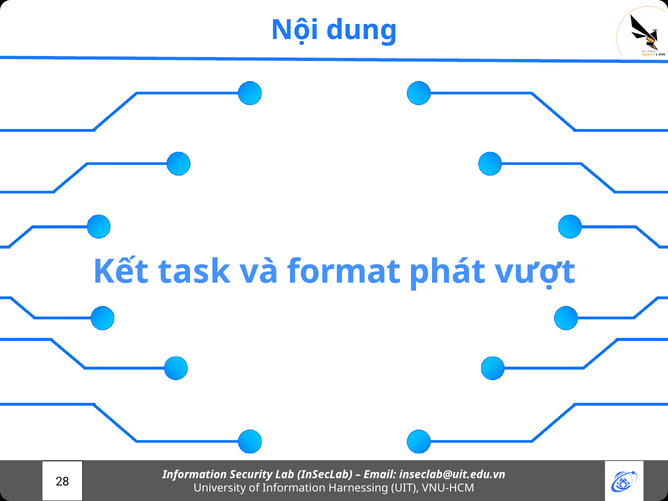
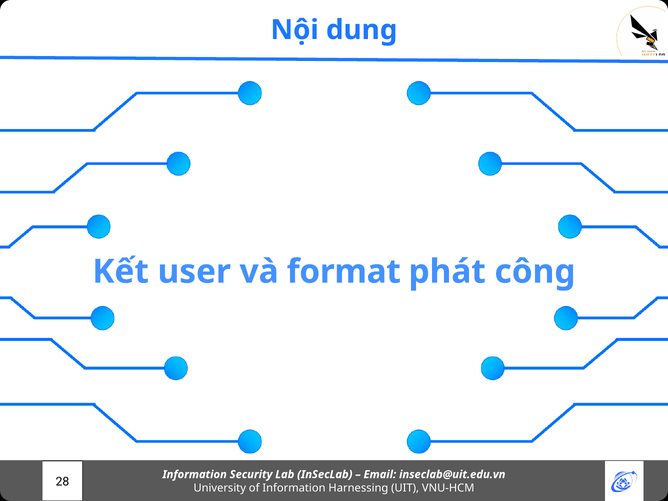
task: task -> user (194, 272)
vượt: vượt -> công (535, 272)
